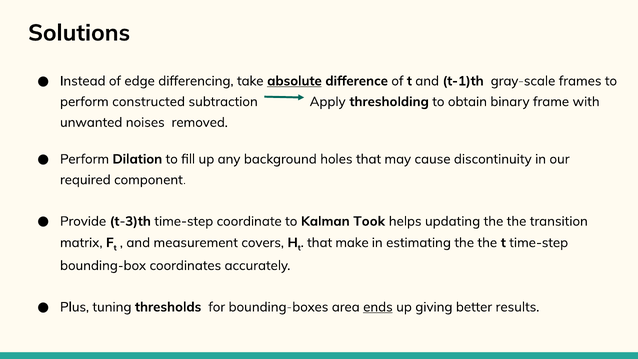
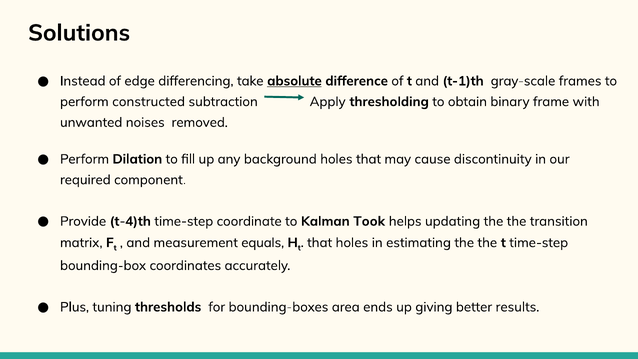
t-3)th: t-3)th -> t-4)th (130, 221)
covers: covers -> equals (263, 243)
that make: make -> holes (352, 243)
ends underline: present -> none (378, 307)
